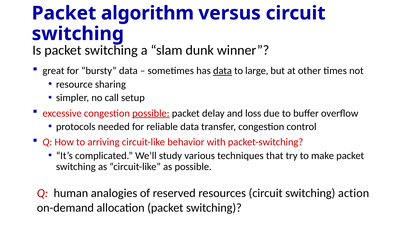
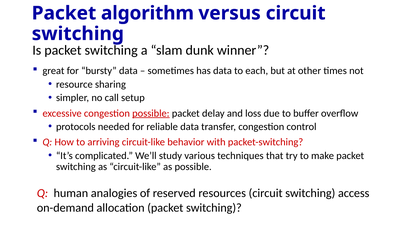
data underline: present -> none (223, 71)
large: large -> each (257, 71)
action: action -> access (354, 193)
